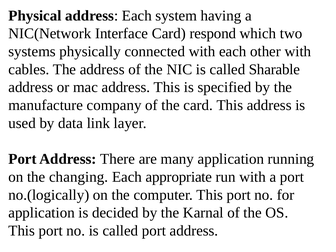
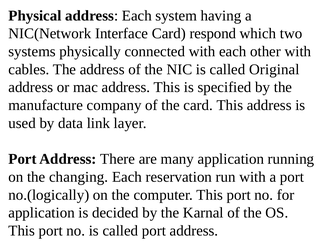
Sharable: Sharable -> Original (274, 69)
appropriate: appropriate -> reservation (179, 177)
